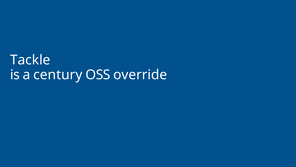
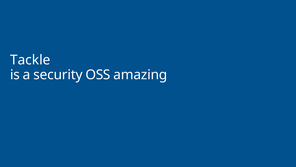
century: century -> security (58, 75)
override: override -> amazing (140, 75)
